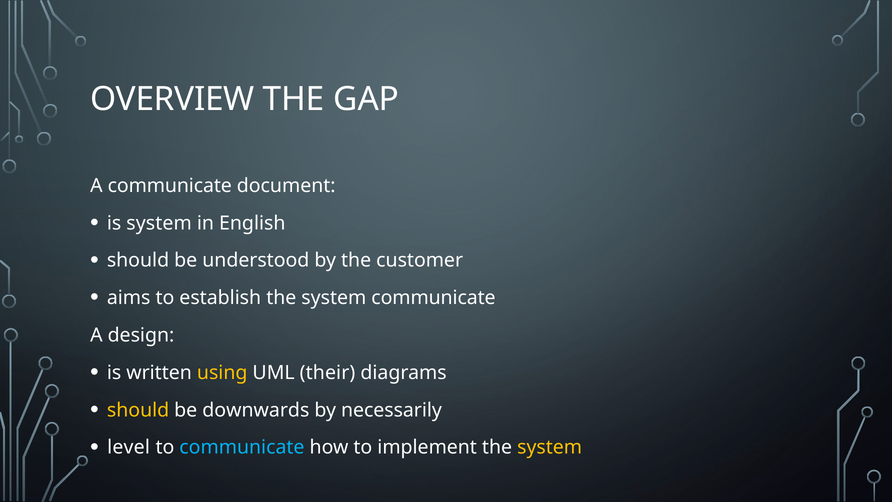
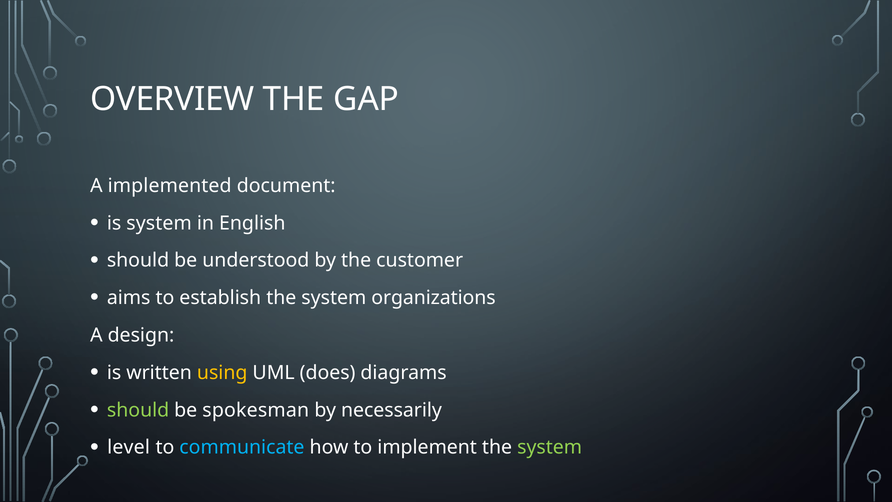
A communicate: communicate -> implemented (170, 186)
system communicate: communicate -> organizations (433, 298)
their: their -> does (328, 373)
should colour: yellow -> light green (138, 410)
downwards: downwards -> spokesman (256, 410)
system colour: yellow -> light green (550, 447)
